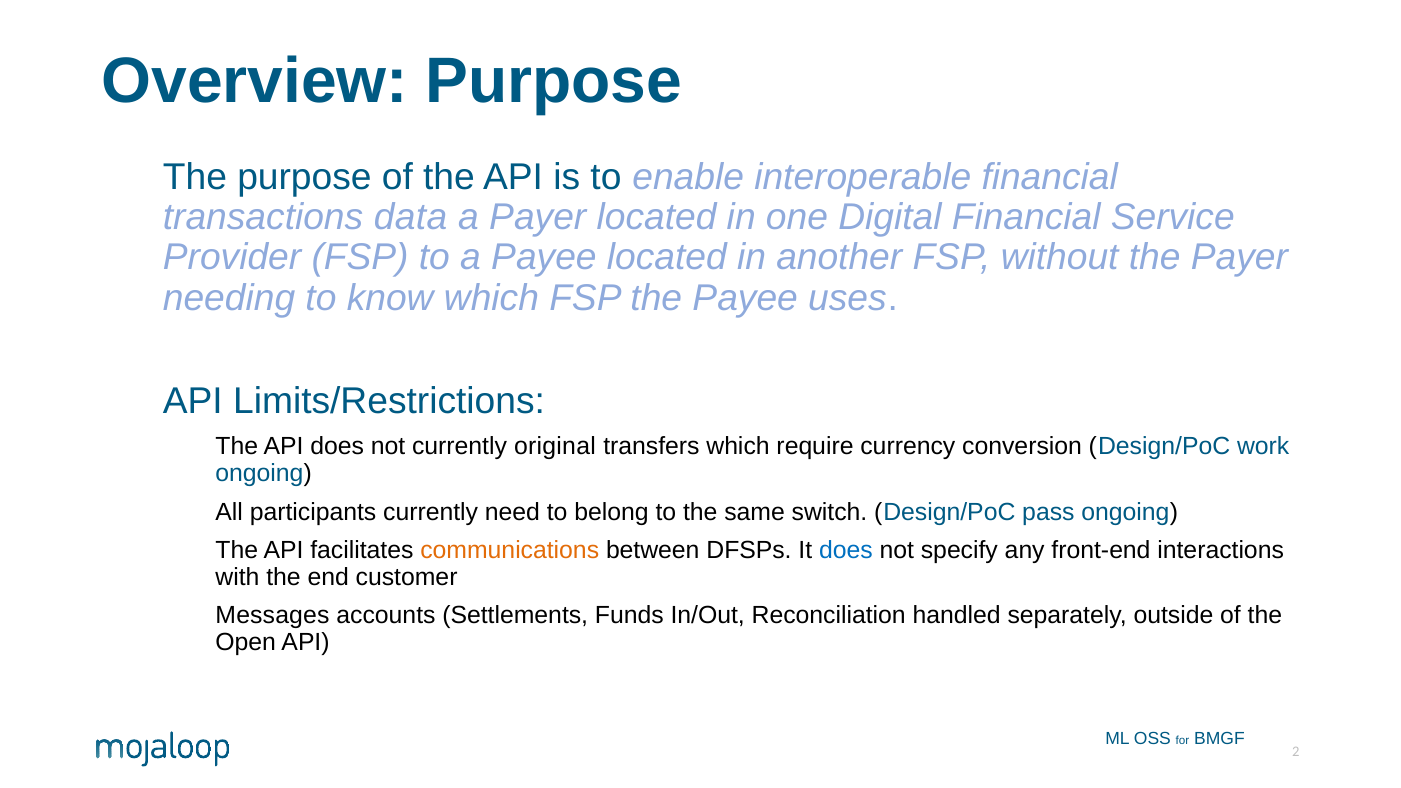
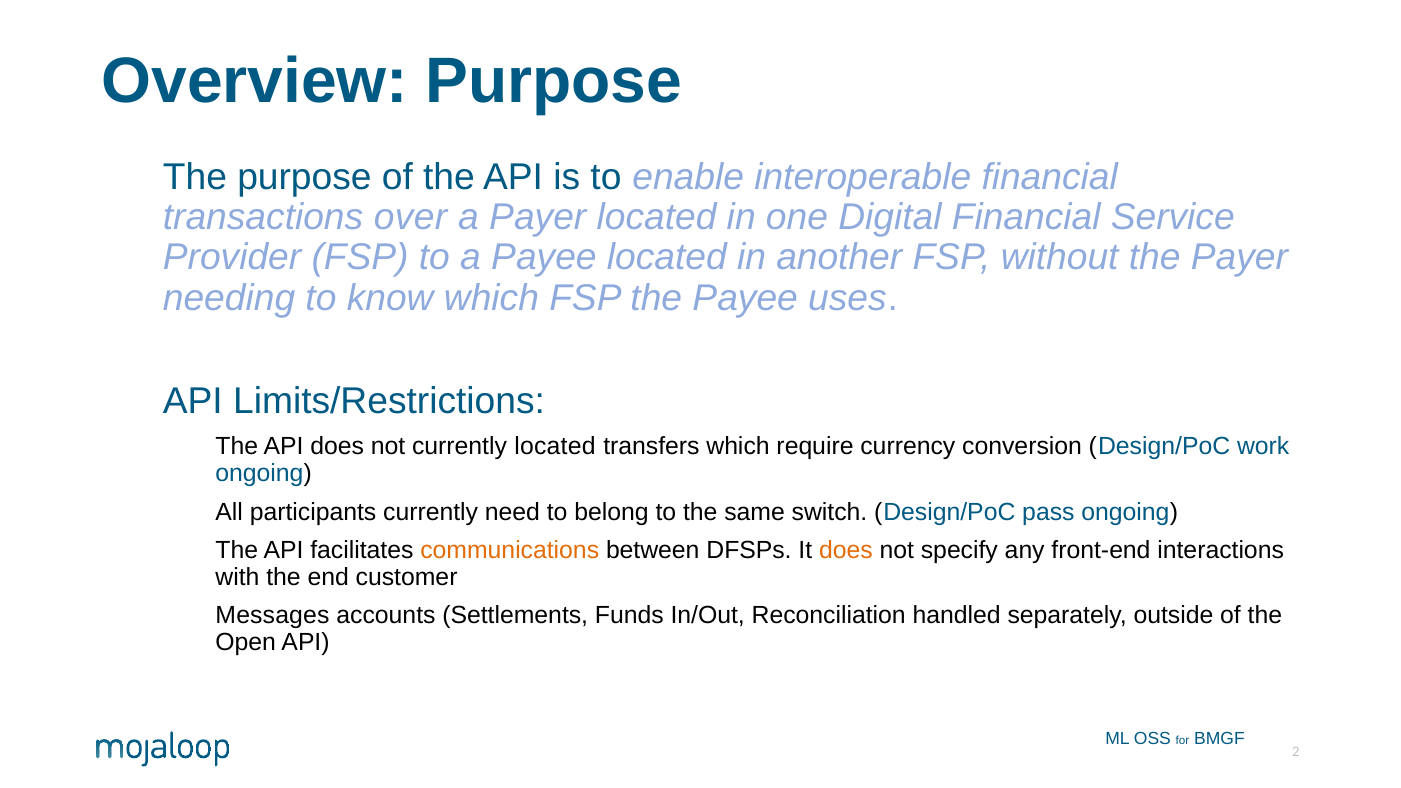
data: data -> over (411, 217)
currently original: original -> located (555, 447)
does colour: blue -> orange (846, 550)
